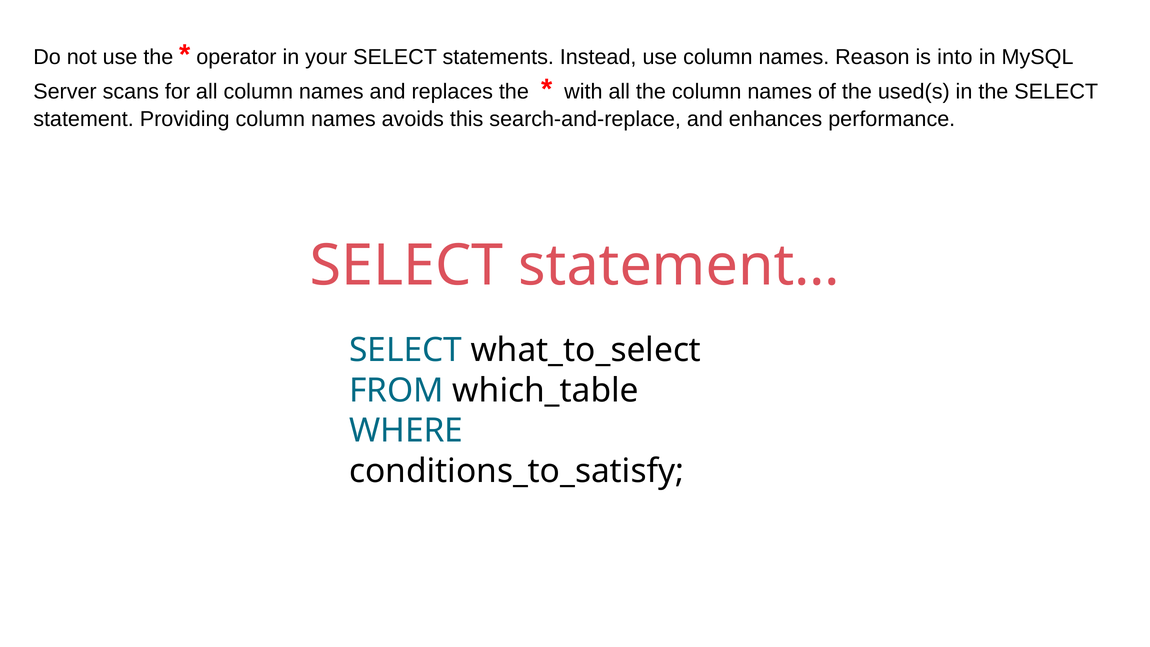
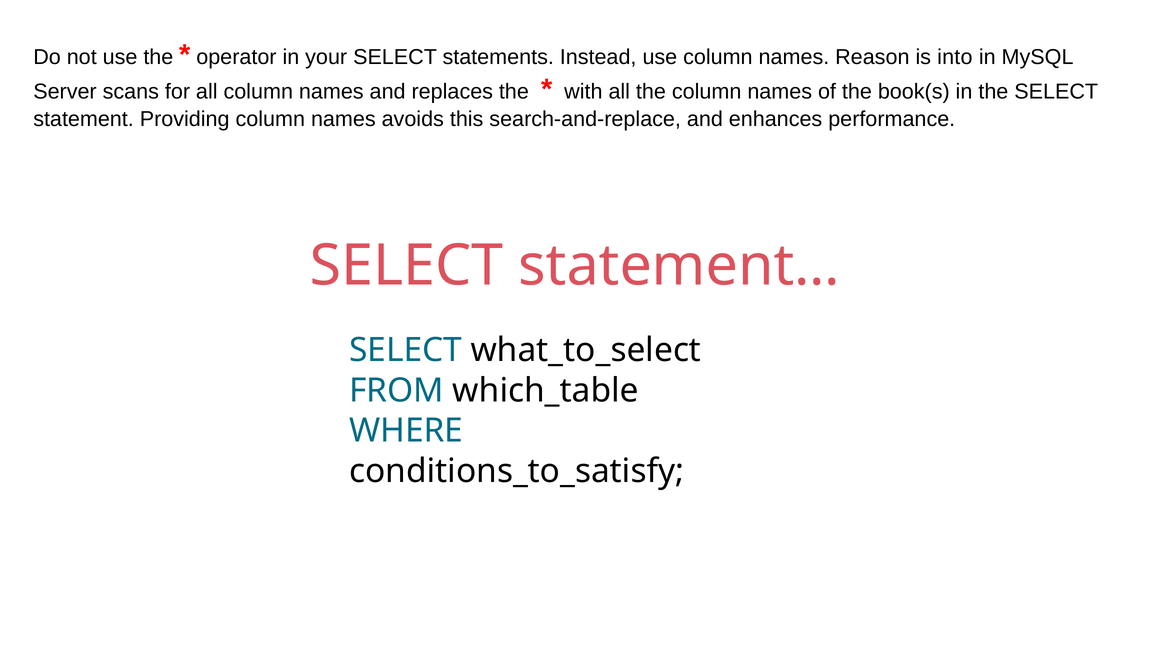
used(s: used(s -> book(s (914, 92)
